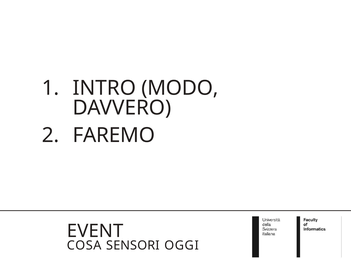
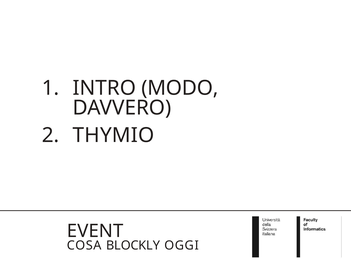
FAREMO: FAREMO -> THYMIO (114, 135)
SENSORI: SENSORI -> BLOCKLY (133, 246)
